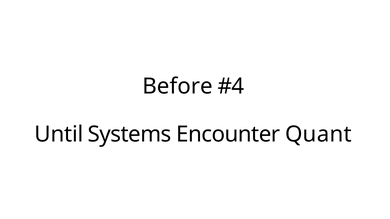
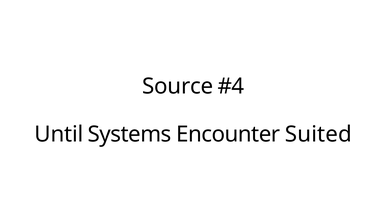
Before: Before -> Source (178, 86)
Quant: Quant -> Suited (318, 135)
